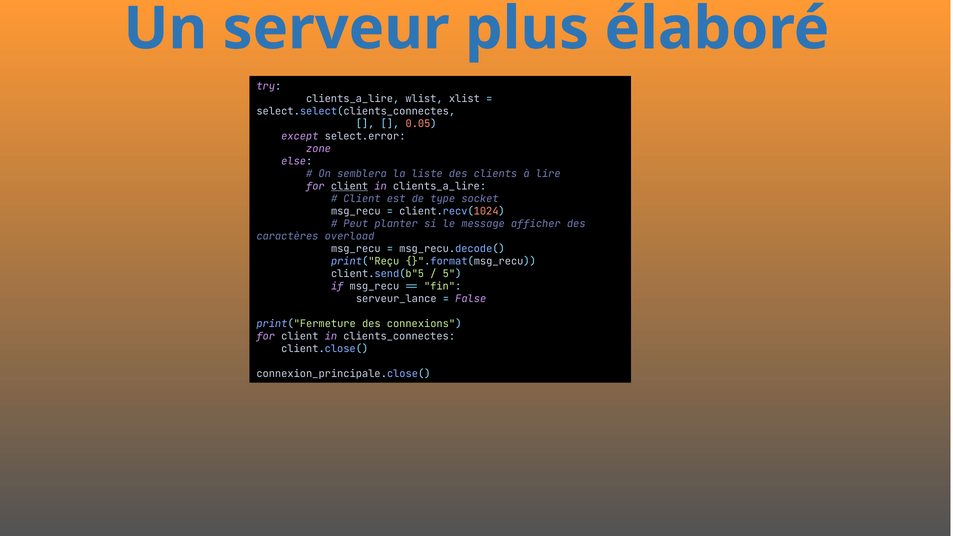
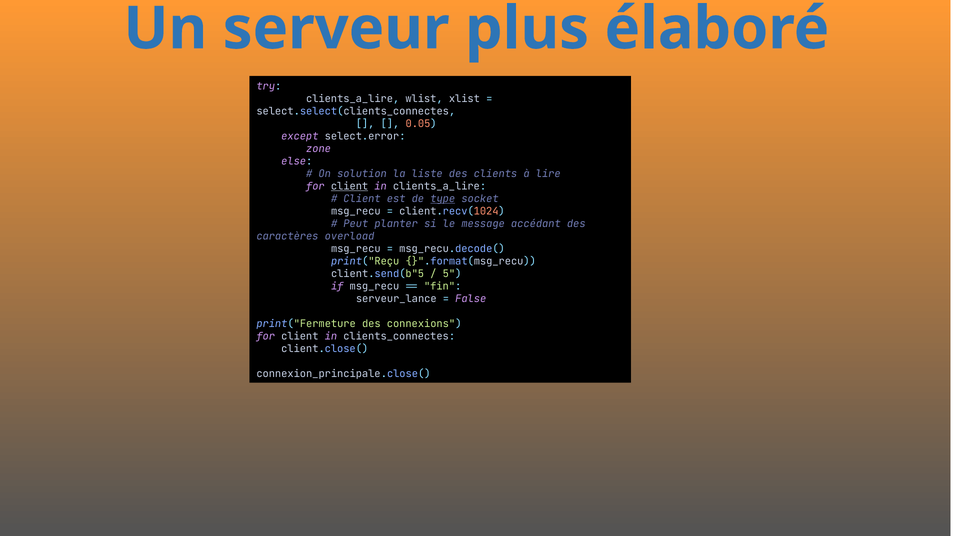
semblera: semblera -> solution (362, 174)
type underline: none -> present (443, 199)
afficher: afficher -> accédant (536, 224)
